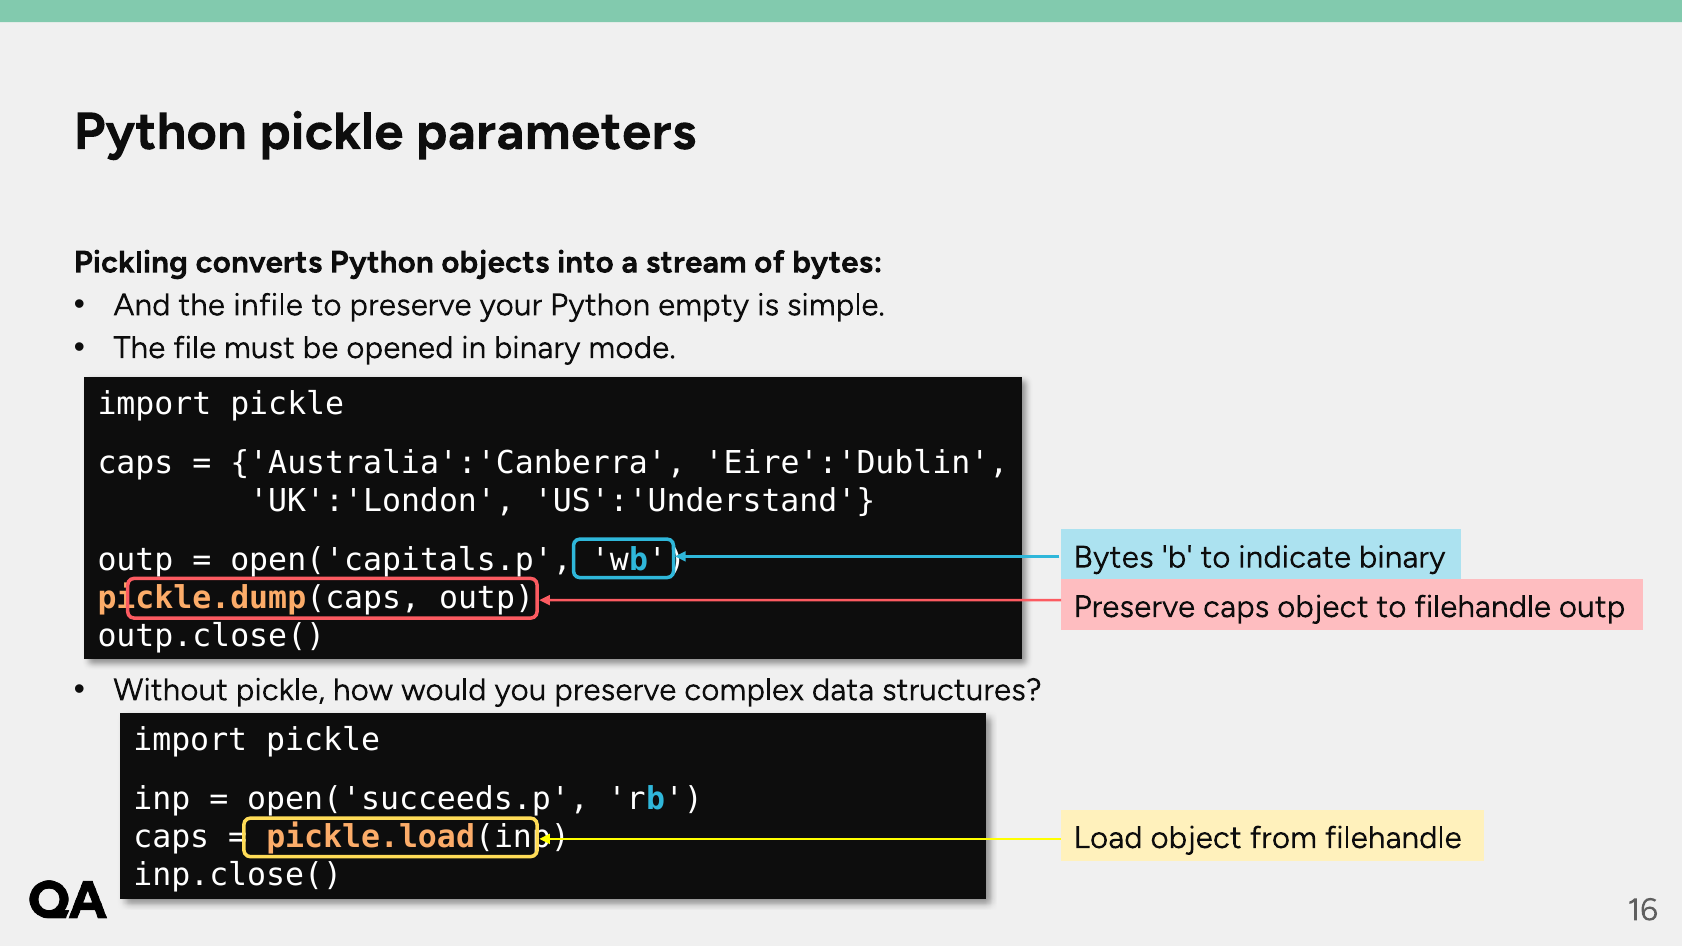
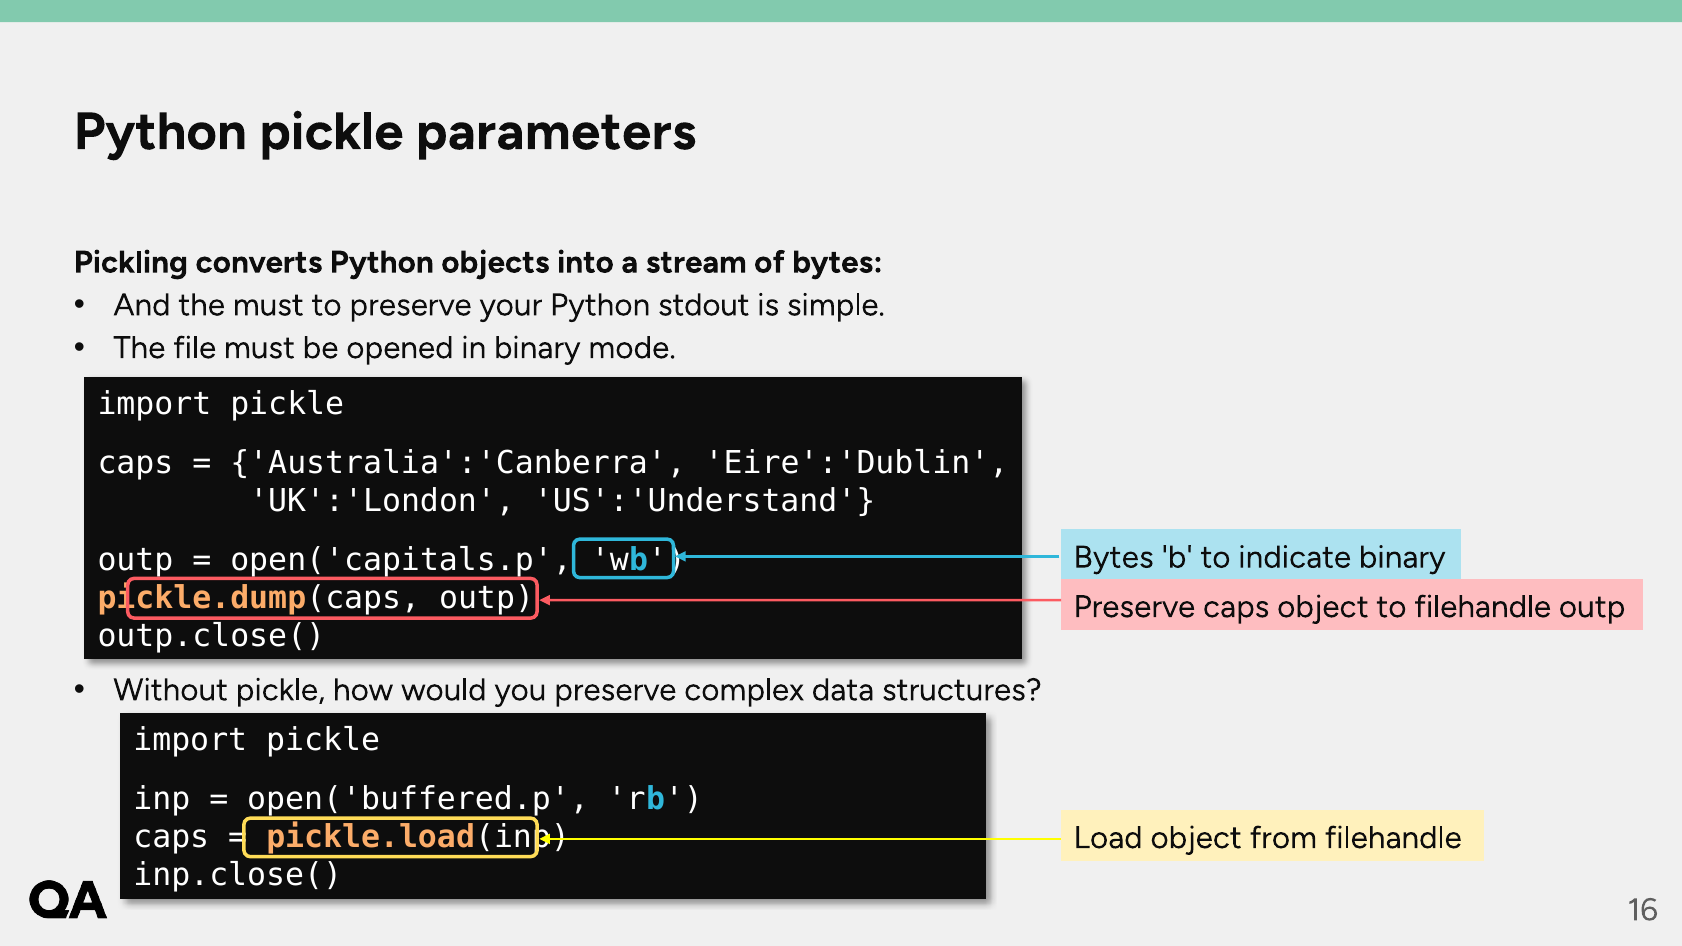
the infile: infile -> must (268, 305)
empty: empty -> stdout (704, 305)
open('succeeds.p: open('succeeds.p -> open('buffered.p (418, 800)
